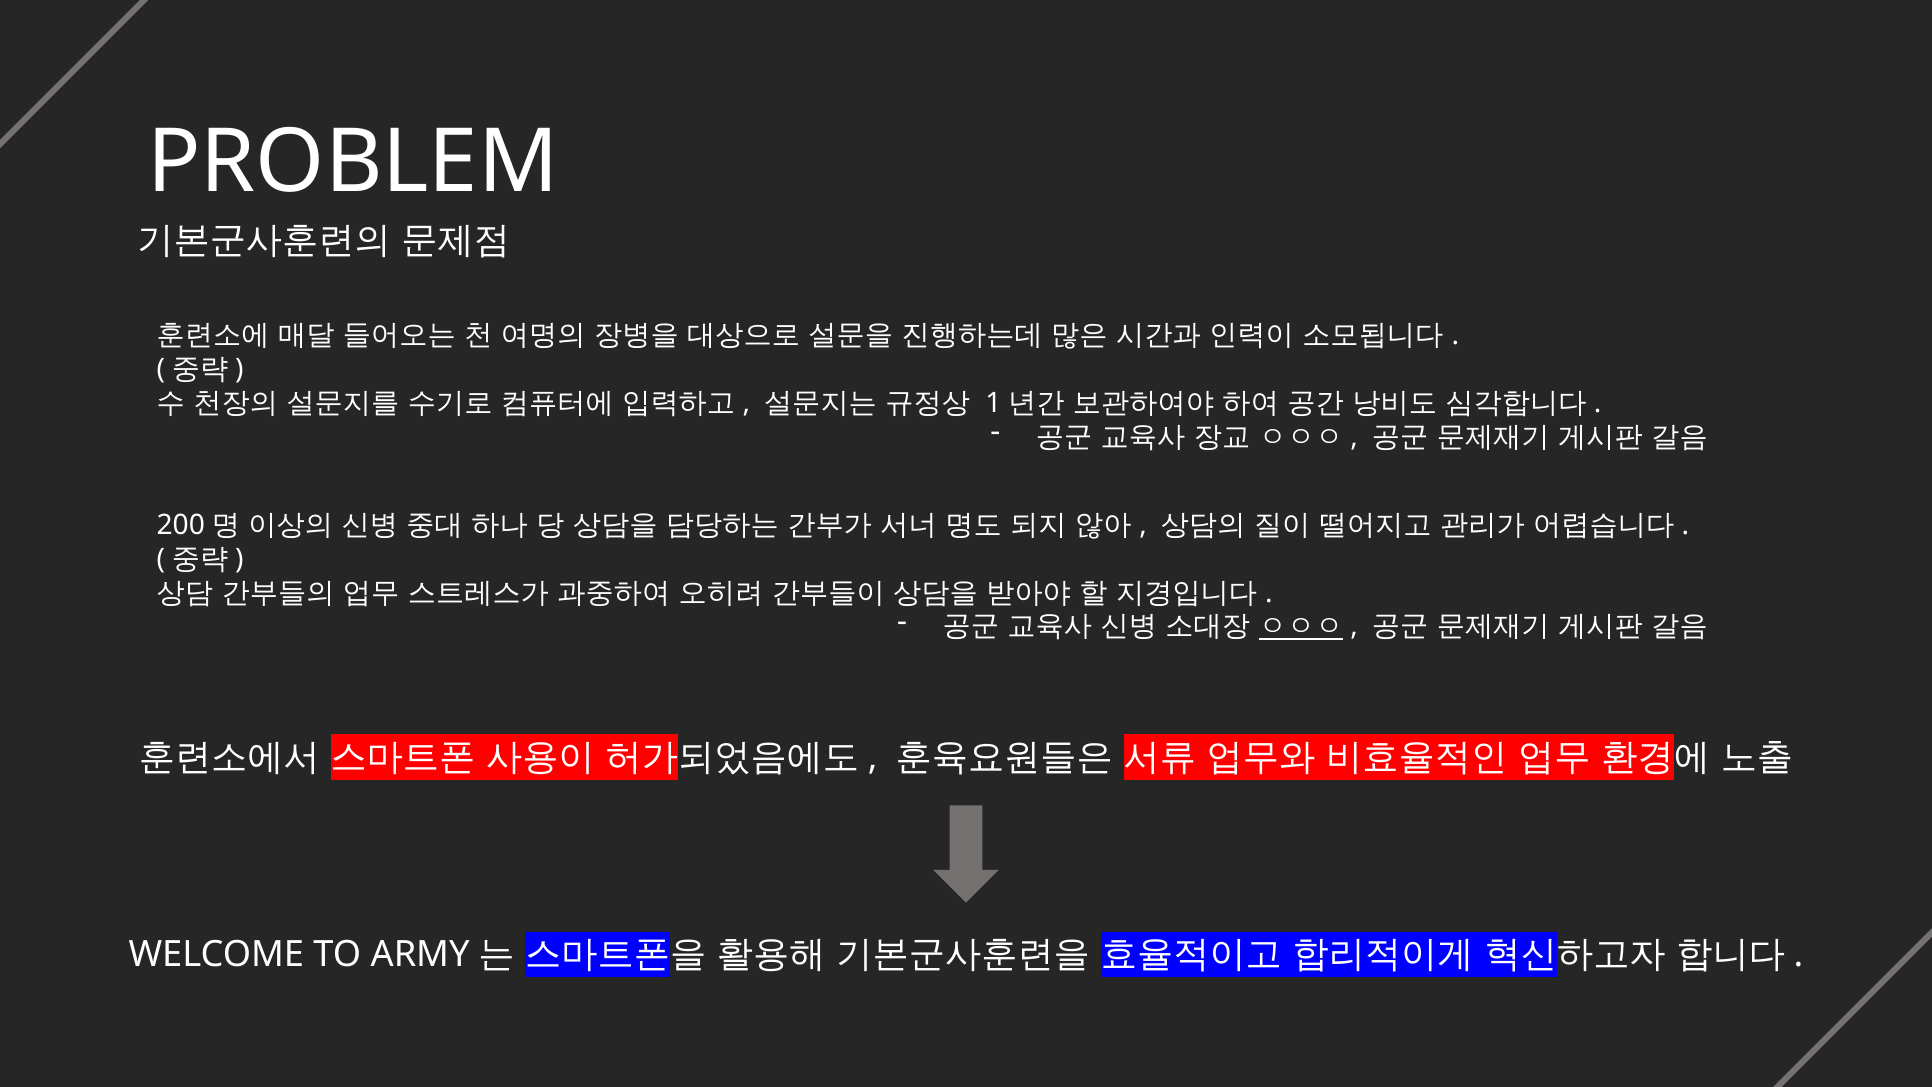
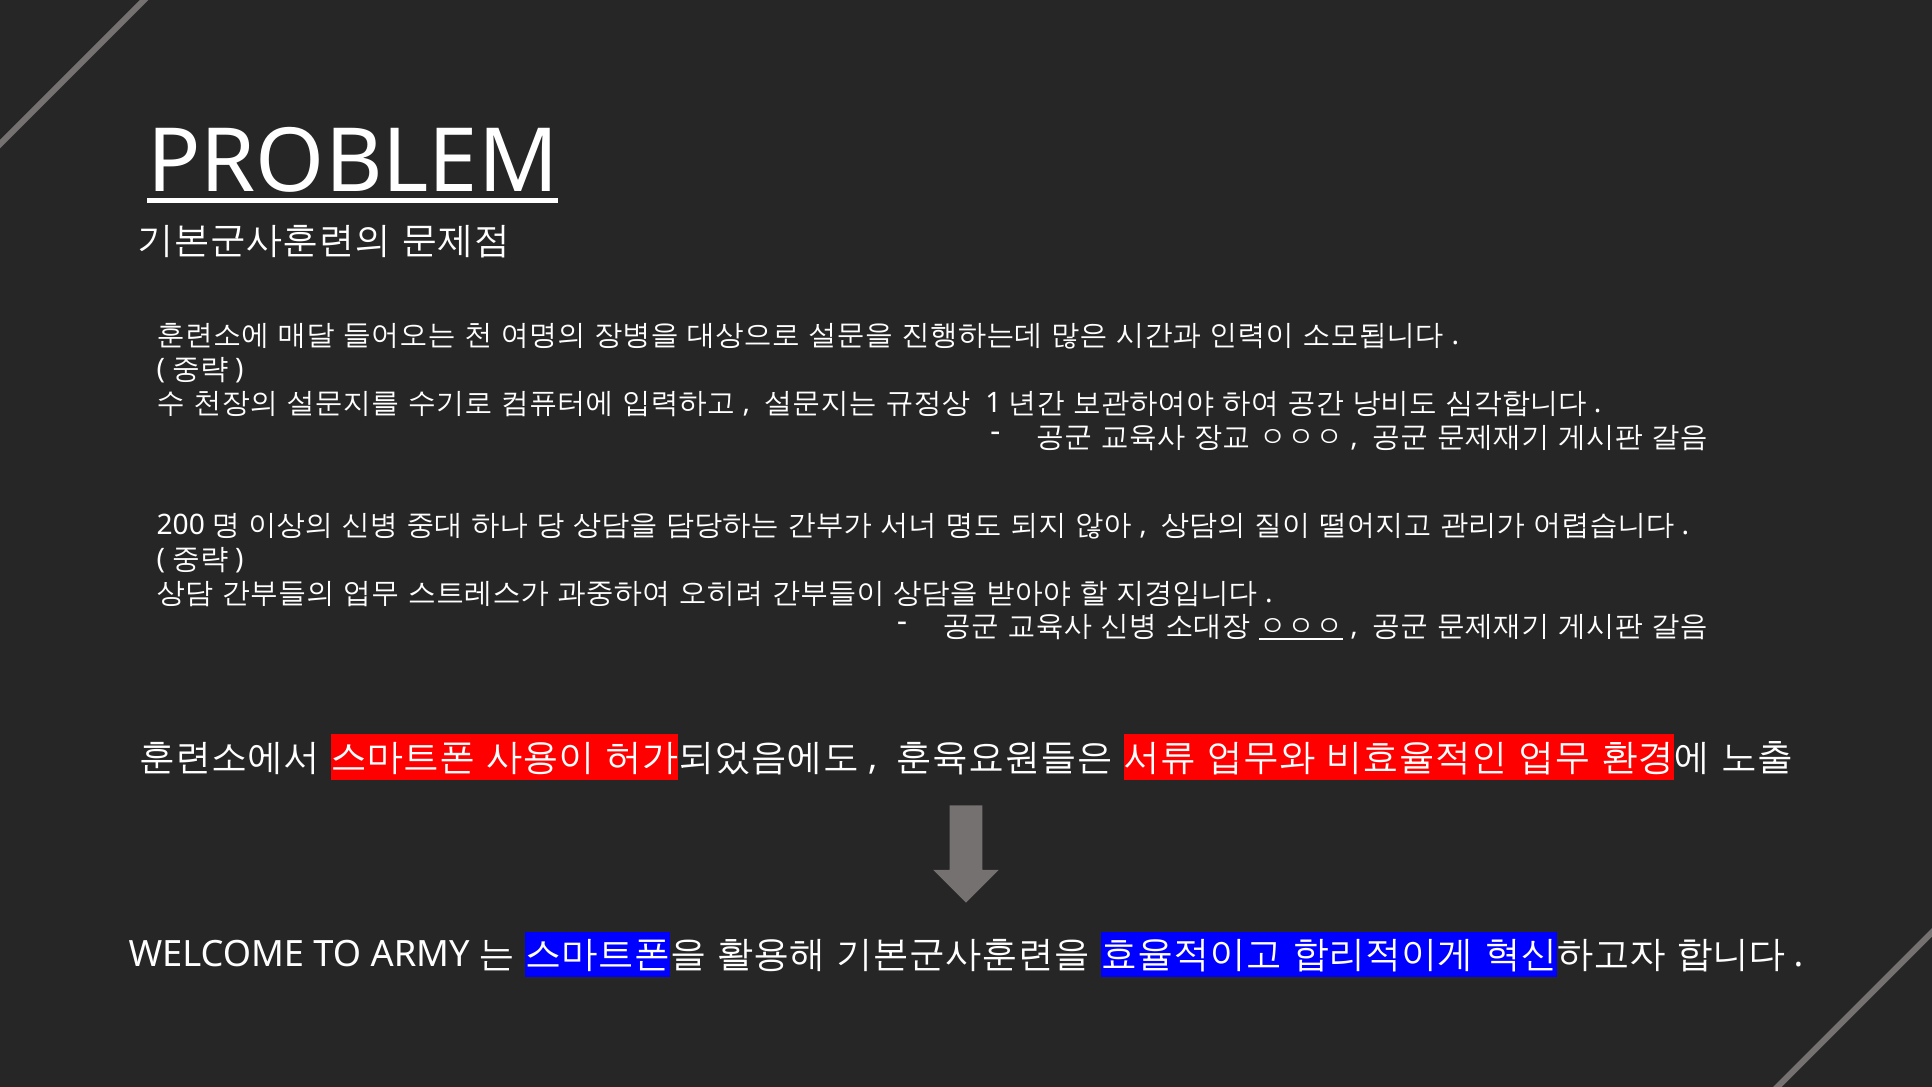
PROBLEM underline: none -> present (353, 162)
